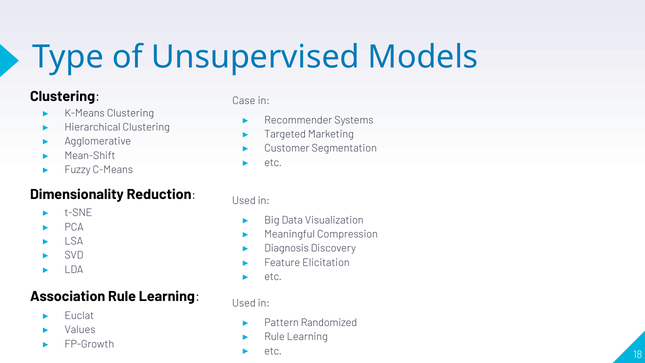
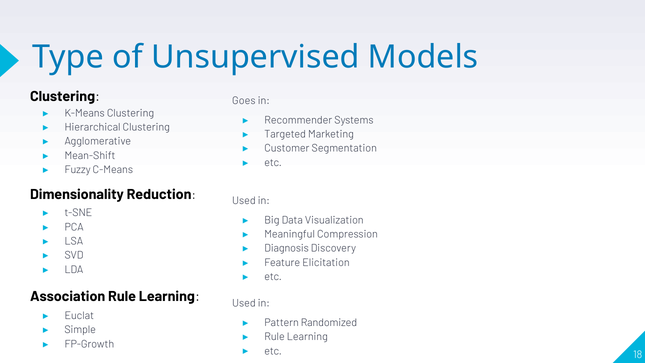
Case: Case -> Goes (244, 100)
Values: Values -> Simple (80, 330)
